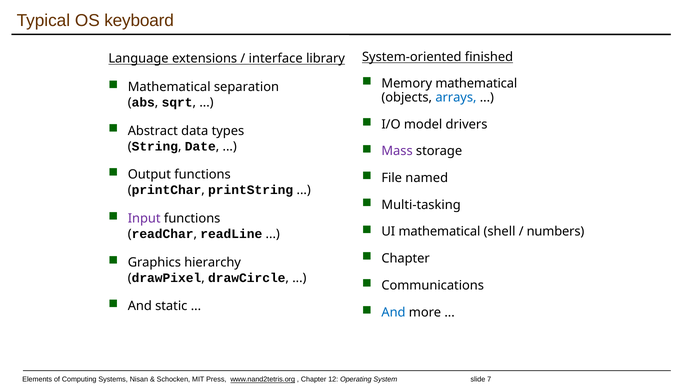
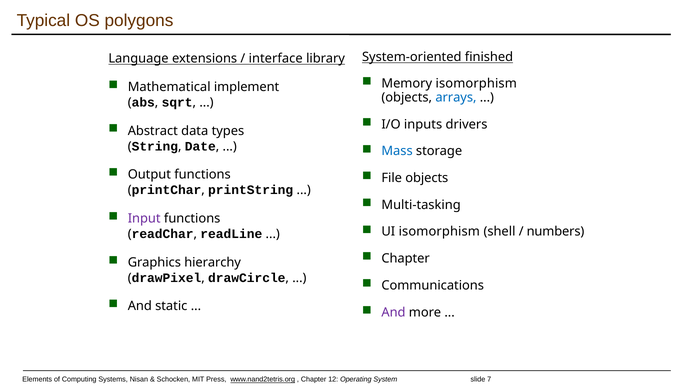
keyboard: keyboard -> polygons (139, 21)
Memory mathematical: mathematical -> isomorphism (476, 84)
separation: separation -> implement (247, 87)
model: model -> inputs (423, 124)
Mass colour: purple -> blue (397, 151)
File named: named -> objects (427, 178)
UI mathematical: mathematical -> isomorphism (439, 232)
And colour: blue -> purple (393, 312)
